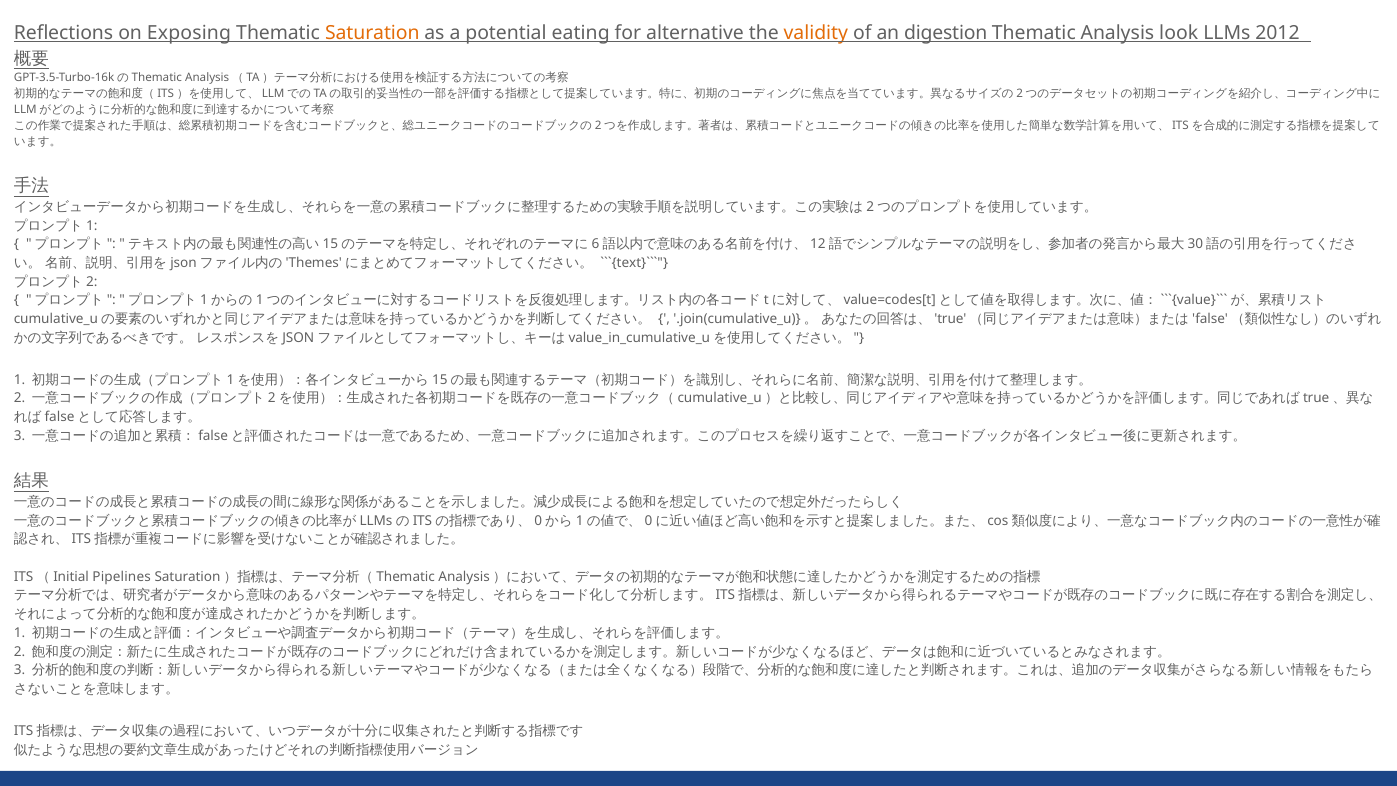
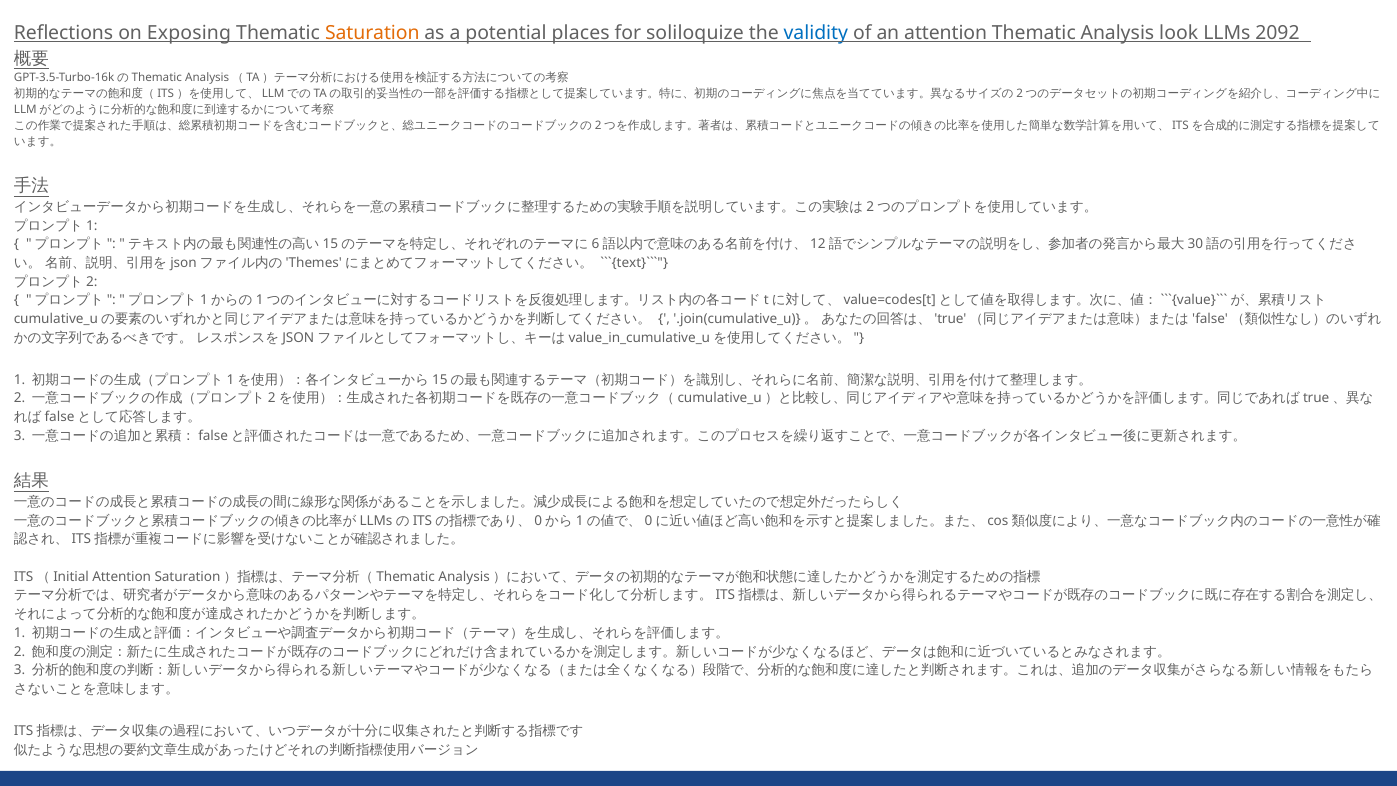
eating: eating -> places (581, 33)
alternative: alternative -> soliloquize (695, 33)
validity colour: orange -> blue (816, 33)
an digestion: digestion -> attention (946, 33)
2012: 2012 -> 2092 (1277, 33)
ITS（Initial Pipelines: Pipelines -> Attention (122, 577)
